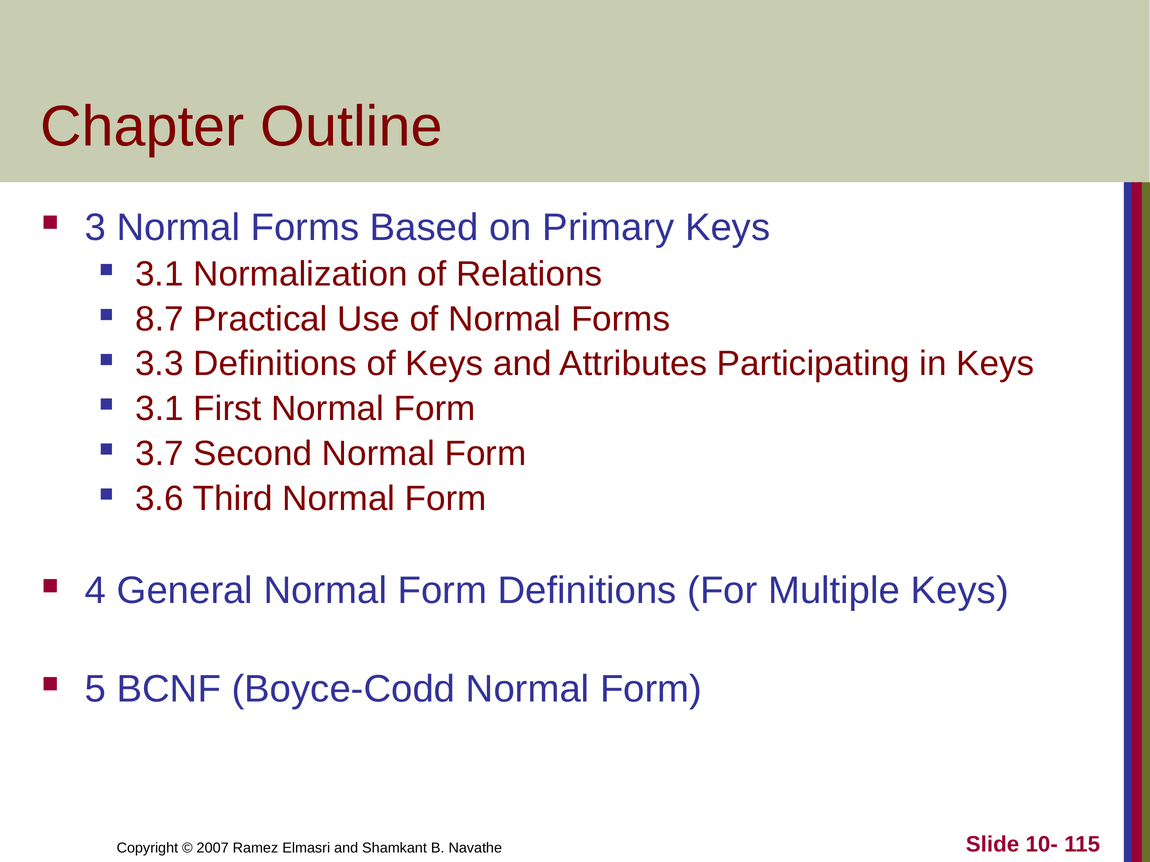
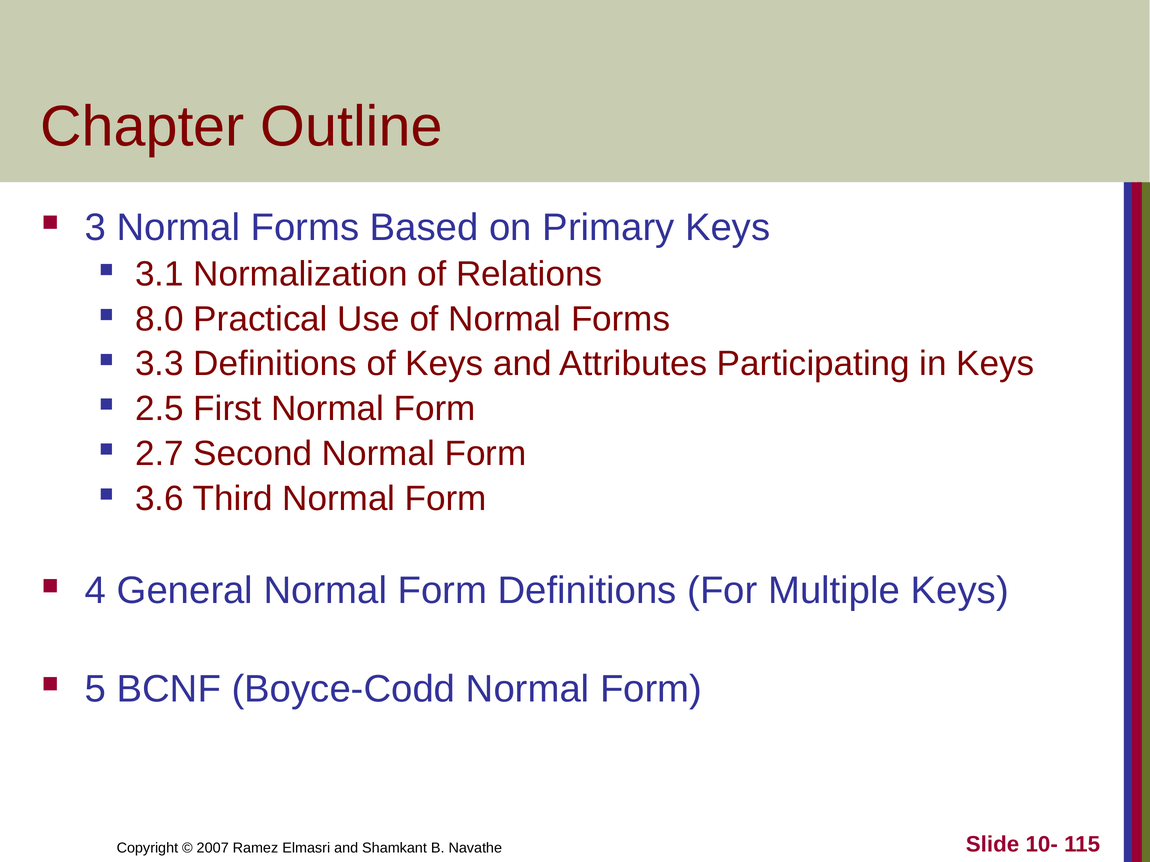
8.7: 8.7 -> 8.0 (159, 319)
3.1: 3.1 -> 2.5 (159, 409)
3.7: 3.7 -> 2.7 (159, 454)
